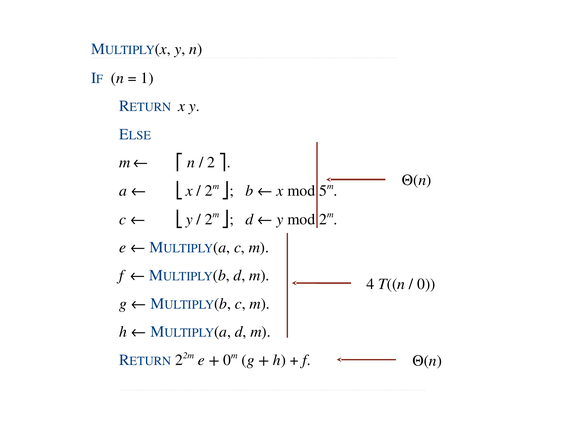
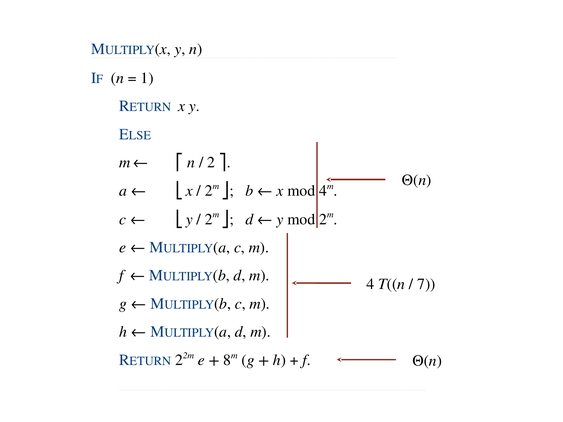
mod 5: 5 -> 4 (323, 191)
0: 0 -> 7 (426, 284)
0: 0 -> 8 (227, 360)
